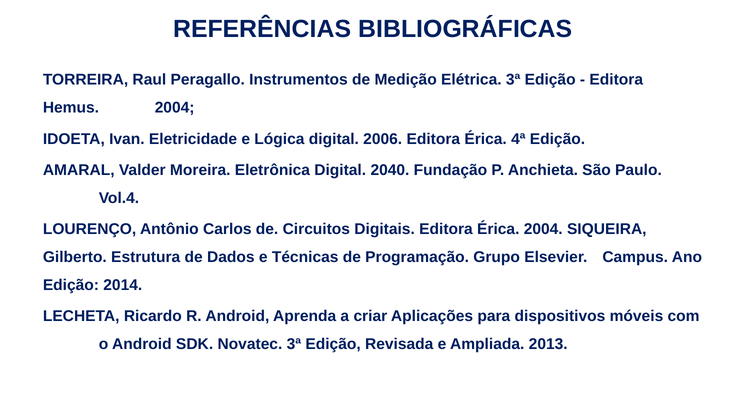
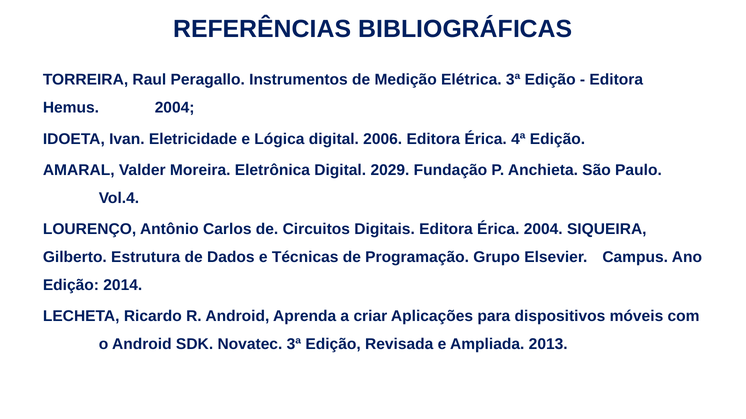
2040: 2040 -> 2029 (390, 170)
